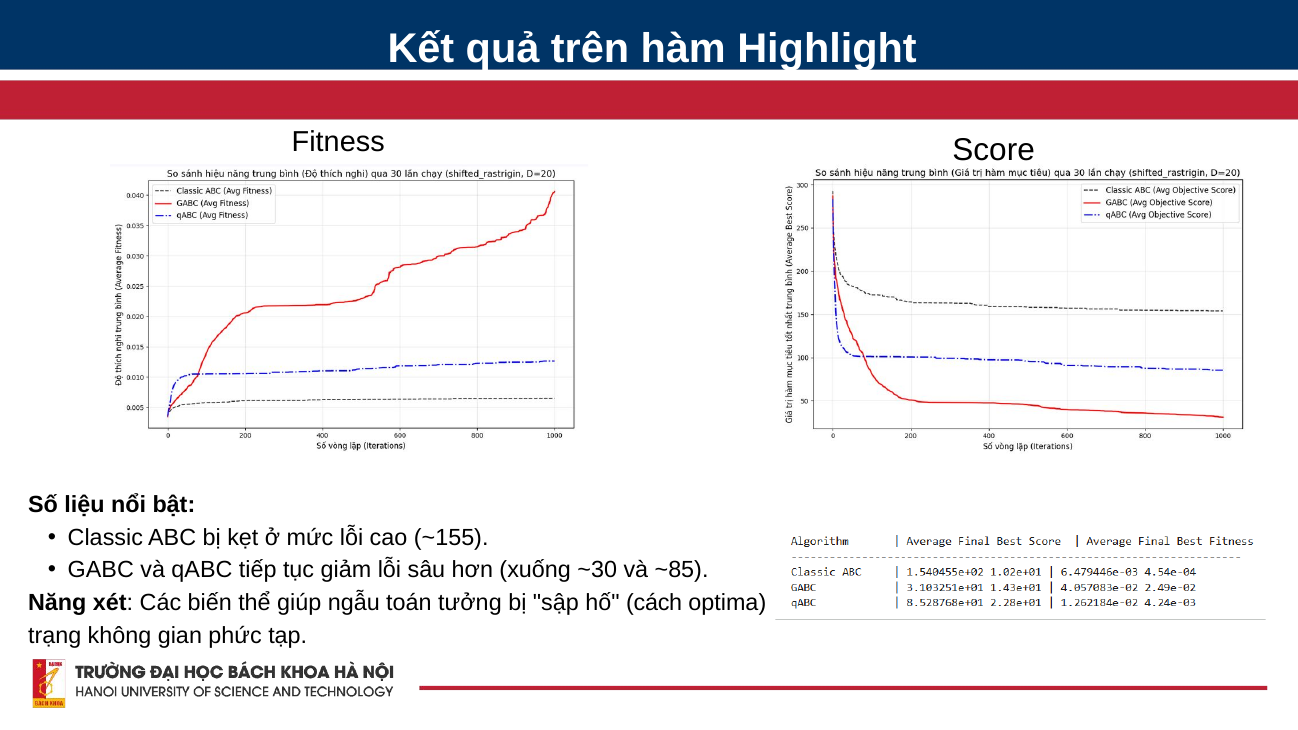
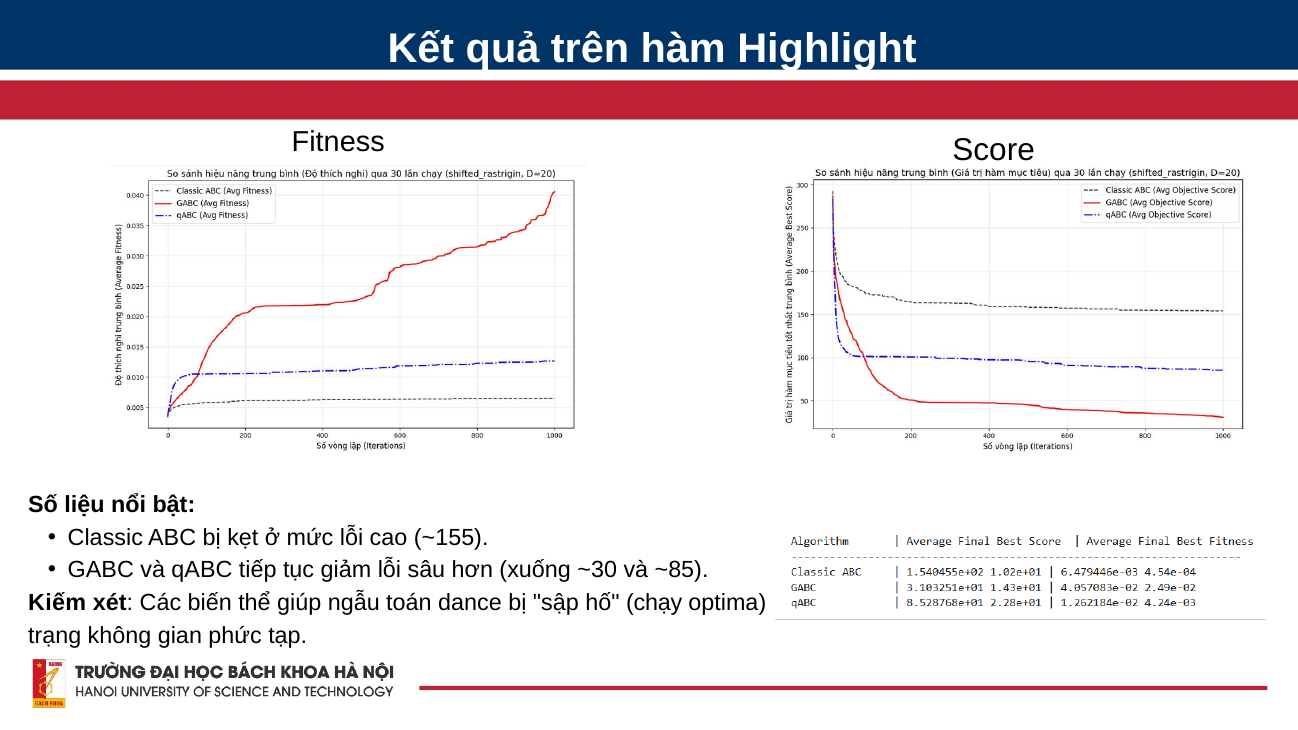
Năng: Năng -> Kiếm (57, 603)
tưởng: tưởng -> dance (470, 603)
cách: cách -> chạy (654, 603)
